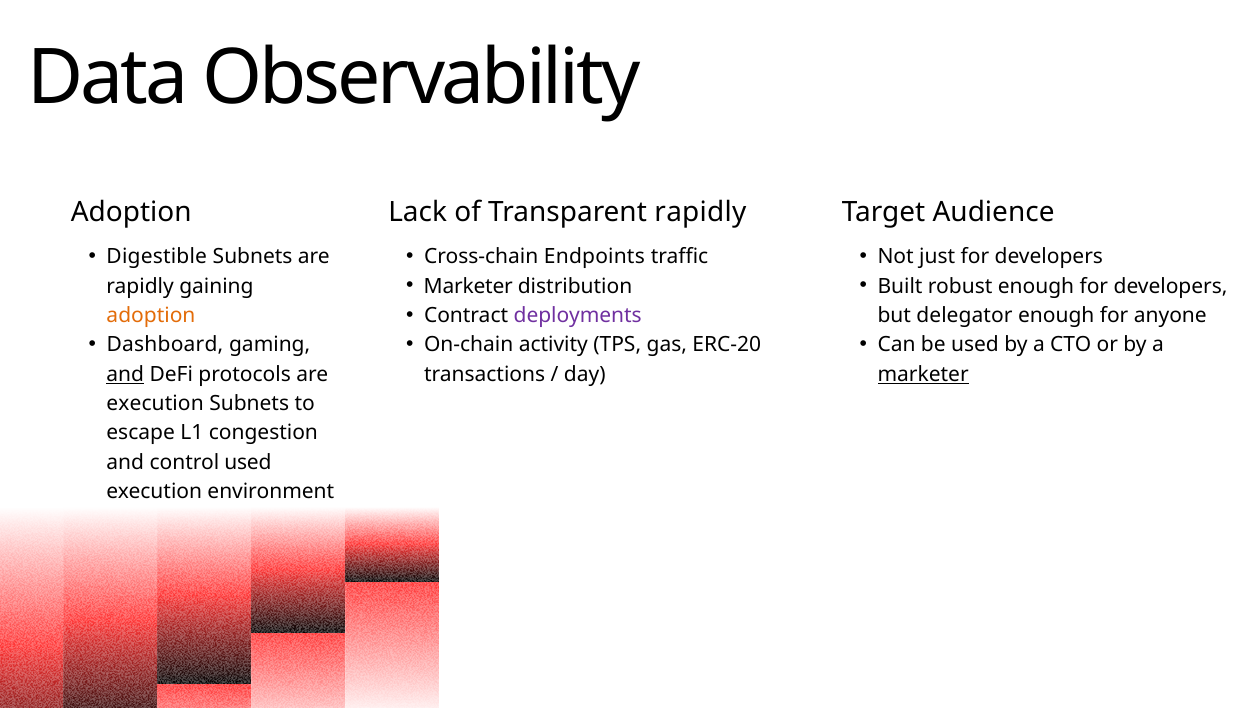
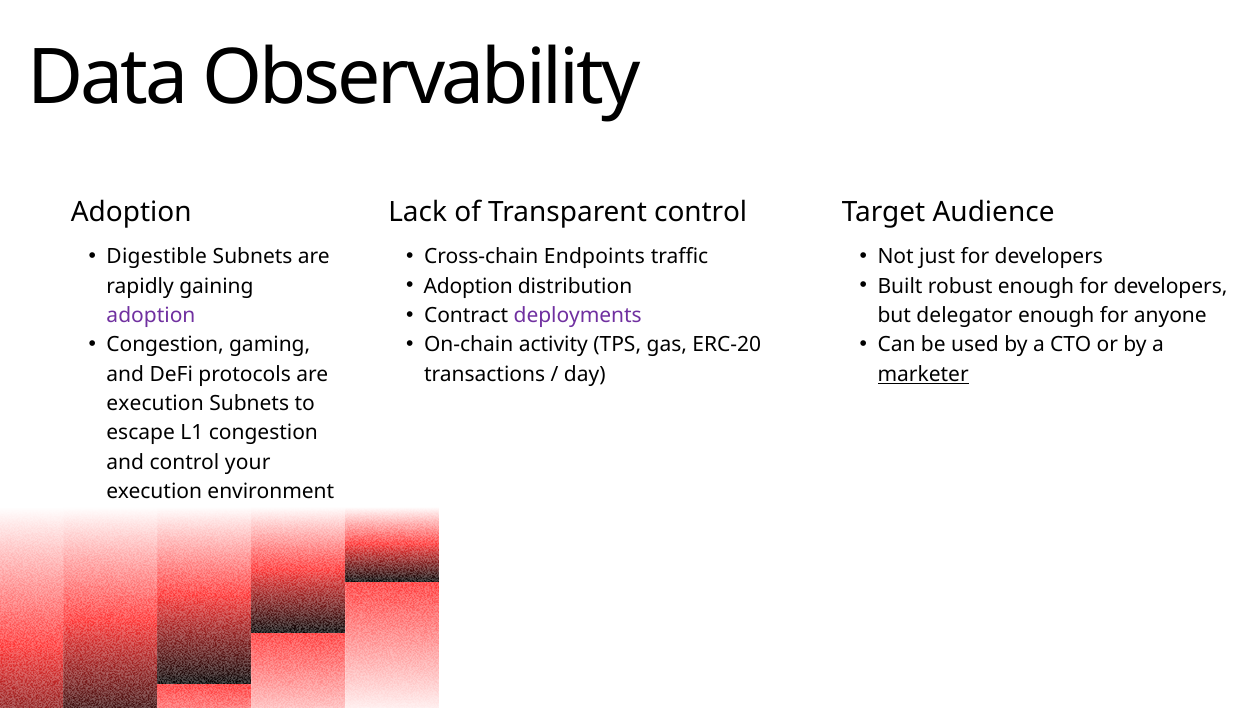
Transparent rapidly: rapidly -> control (701, 212)
Marketer: Marketer -> Adoption (468, 286)
adoption colour: orange -> purple (151, 316)
Dashboard: Dashboard -> Congestion (165, 345)
and underline: present -> none (125, 374)
control used: used -> your (248, 462)
